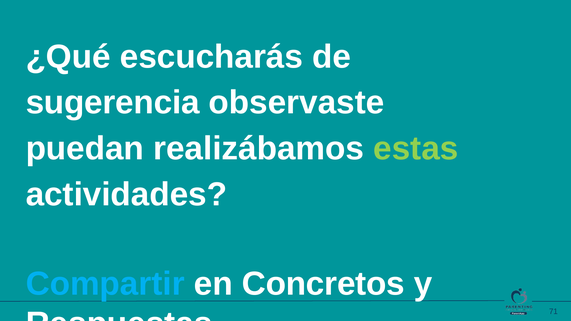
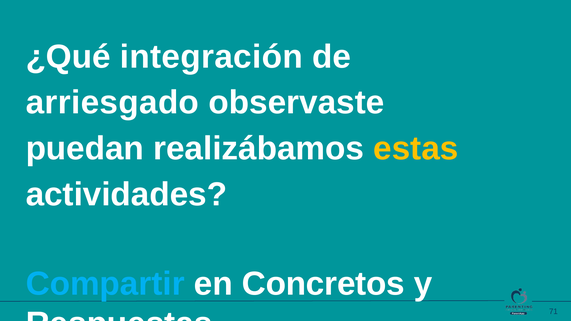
escucharás: escucharás -> integración (211, 57)
sugerencia: sugerencia -> arriesgado (112, 103)
estas colour: light green -> yellow (416, 149)
